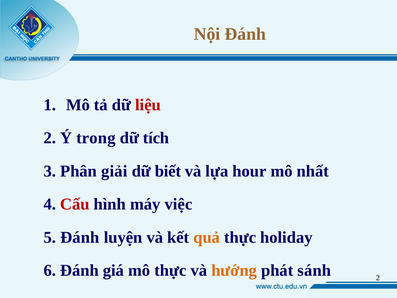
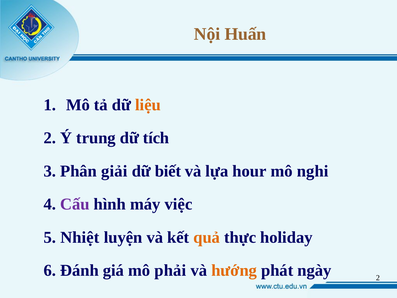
Nội Đánh: Đánh -> Huấn (245, 34)
liệu colour: red -> orange (148, 105)
trong: trong -> trung (96, 138)
nhất: nhất -> nghi (313, 171)
Cấu colour: red -> purple (75, 204)
5 Đánh: Đánh -> Nhiệt (80, 237)
mô thực: thực -> phải (170, 270)
sánh: sánh -> ngày (314, 270)
